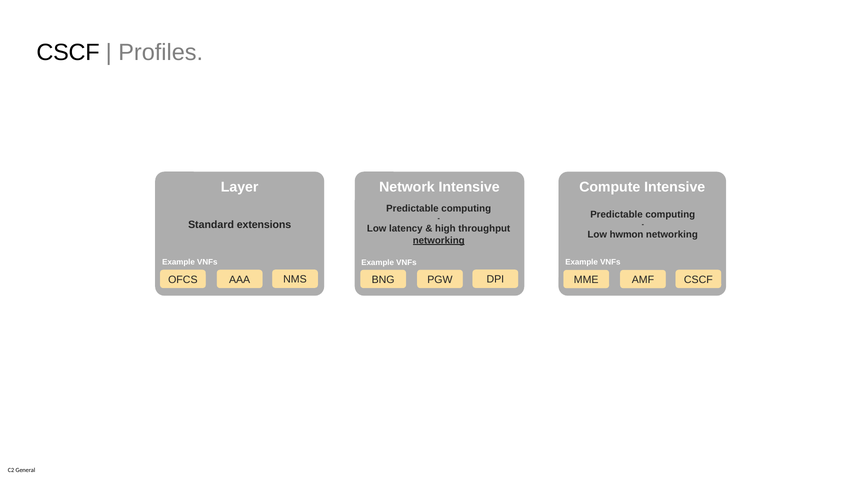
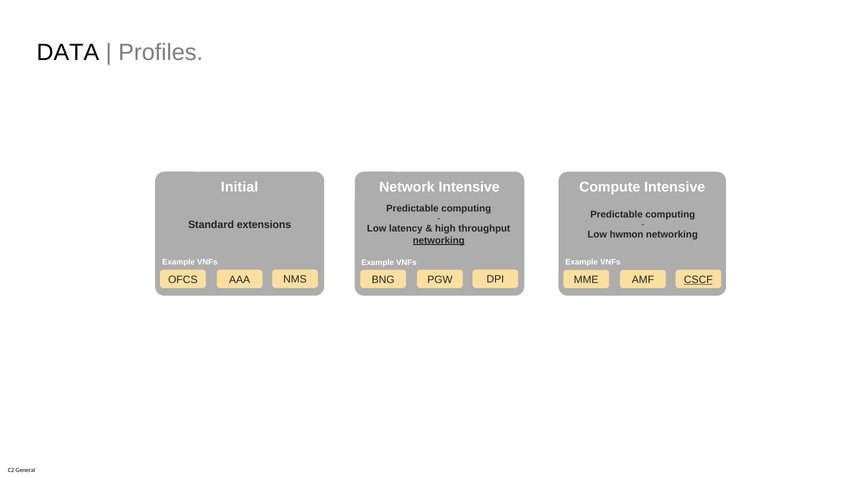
CSCF: CSCF -> DATA (68, 53)
Layer: Layer -> Initial (240, 187)
CSCF underline: none -> present (698, 280)
